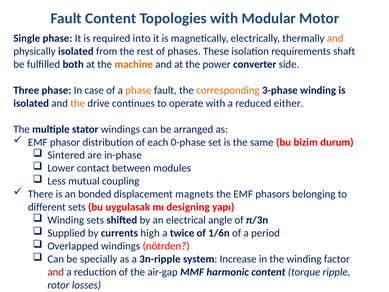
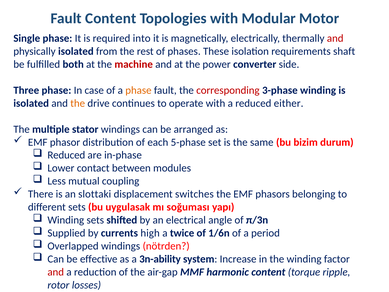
and colour: orange -> red (335, 38)
machine colour: orange -> red (134, 64)
corresponding colour: orange -> red (228, 90)
0-phase: 0-phase -> 5-phase (188, 142)
Sintered: Sintered -> Reduced (66, 155)
bonded: bonded -> slottaki (95, 194)
magnets: magnets -> switches (194, 194)
designing: designing -> soğuması (188, 207)
specially: specially -> effective (99, 259)
3n-ripple: 3n-ripple -> 3n-ability (160, 259)
